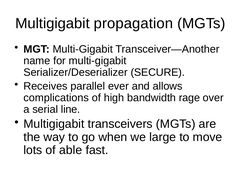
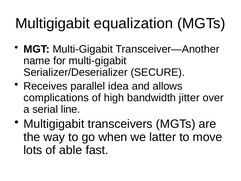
propagation: propagation -> equalization (133, 23)
ever: ever -> idea (118, 86)
rage: rage -> jitter (189, 98)
large: large -> latter (163, 137)
